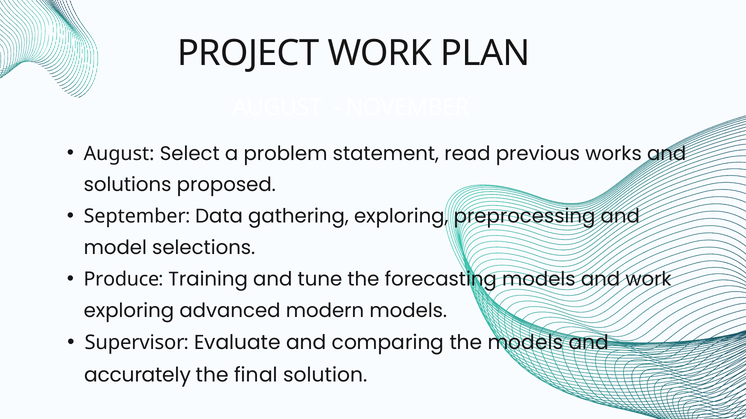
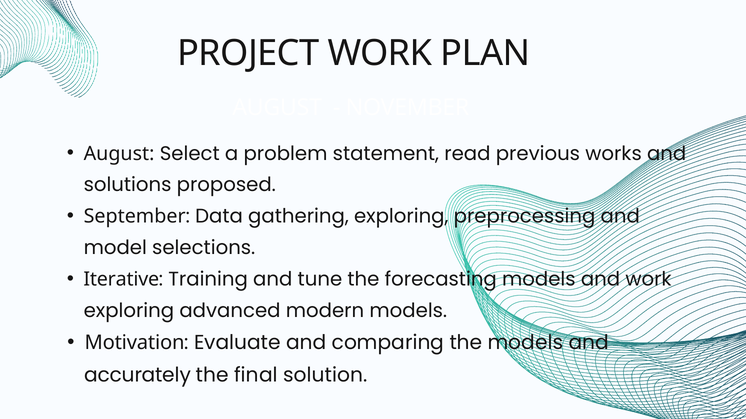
Produce: Produce -> Iterative (121, 280)
Supervisor: Supervisor -> Motivation (135, 343)
